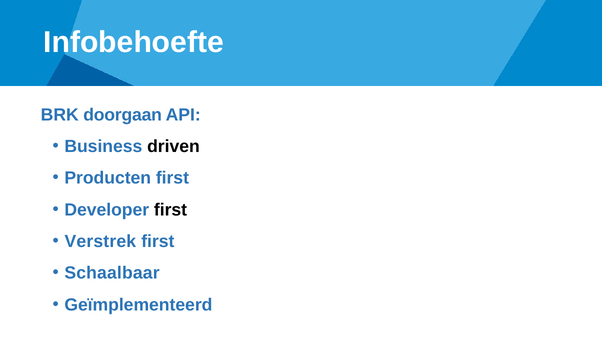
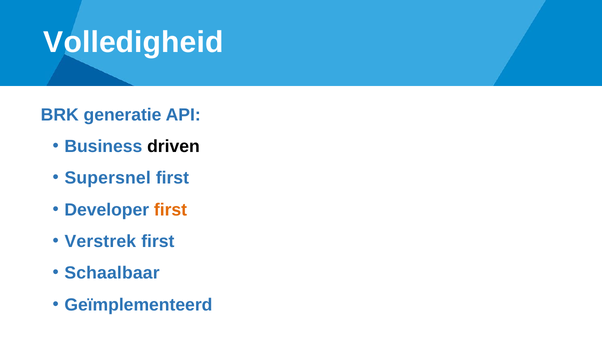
Infobehoefte: Infobehoefte -> Volledigheid (134, 42)
doorgaan: doorgaan -> generatie (123, 115)
Producten: Producten -> Supersnel (108, 178)
first colour: black -> orange (171, 210)
